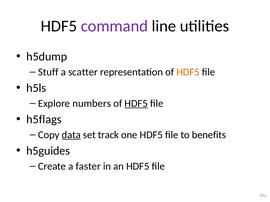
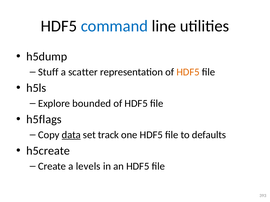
command colour: purple -> blue (114, 26)
numbers: numbers -> bounded (92, 104)
HDF5 underline: present -> none (136, 104)
benefits: benefits -> defaults (209, 135)
h5guides: h5guides -> h5create (48, 151)
faster: faster -> levels (88, 167)
